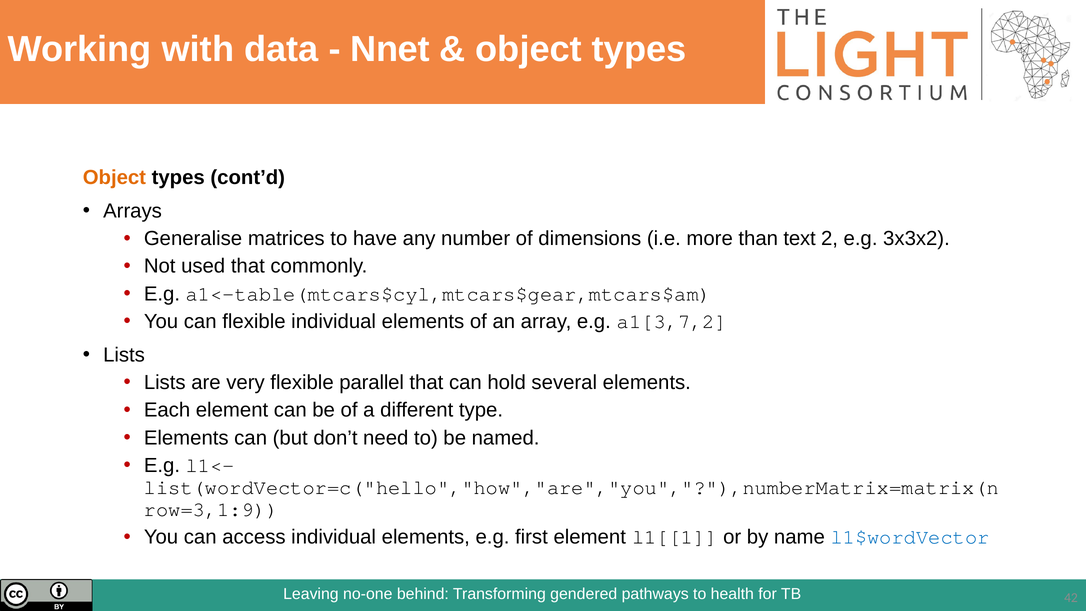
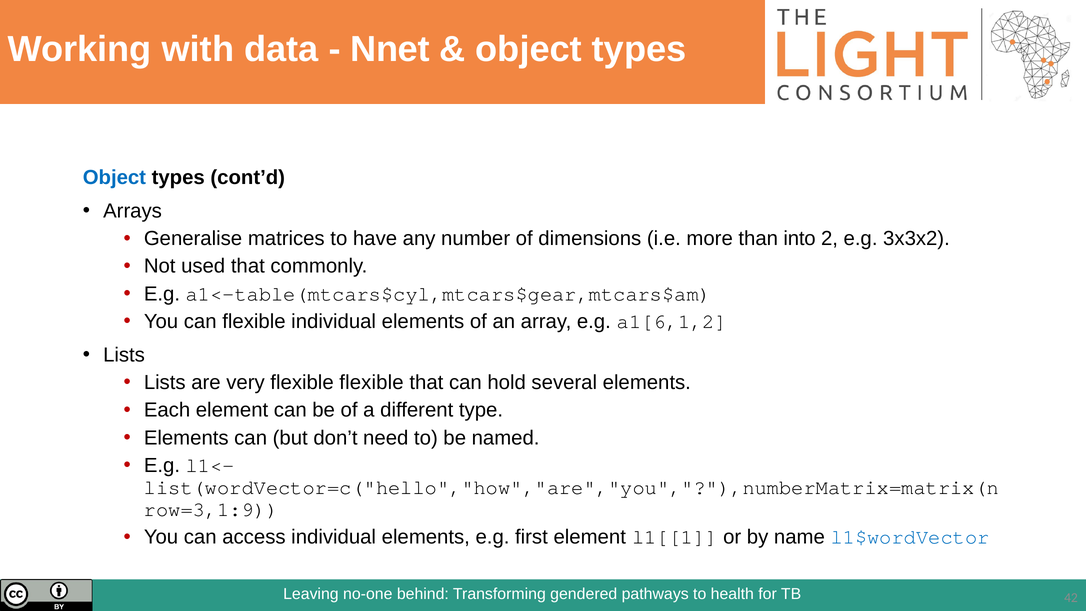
Object colour: orange -> blue (114, 178)
text: text -> into (800, 239)
a1[3,7,2: a1[3,7,2 -> a1[6,1,2 (672, 321)
flexible parallel: parallel -> flexible (372, 382)
